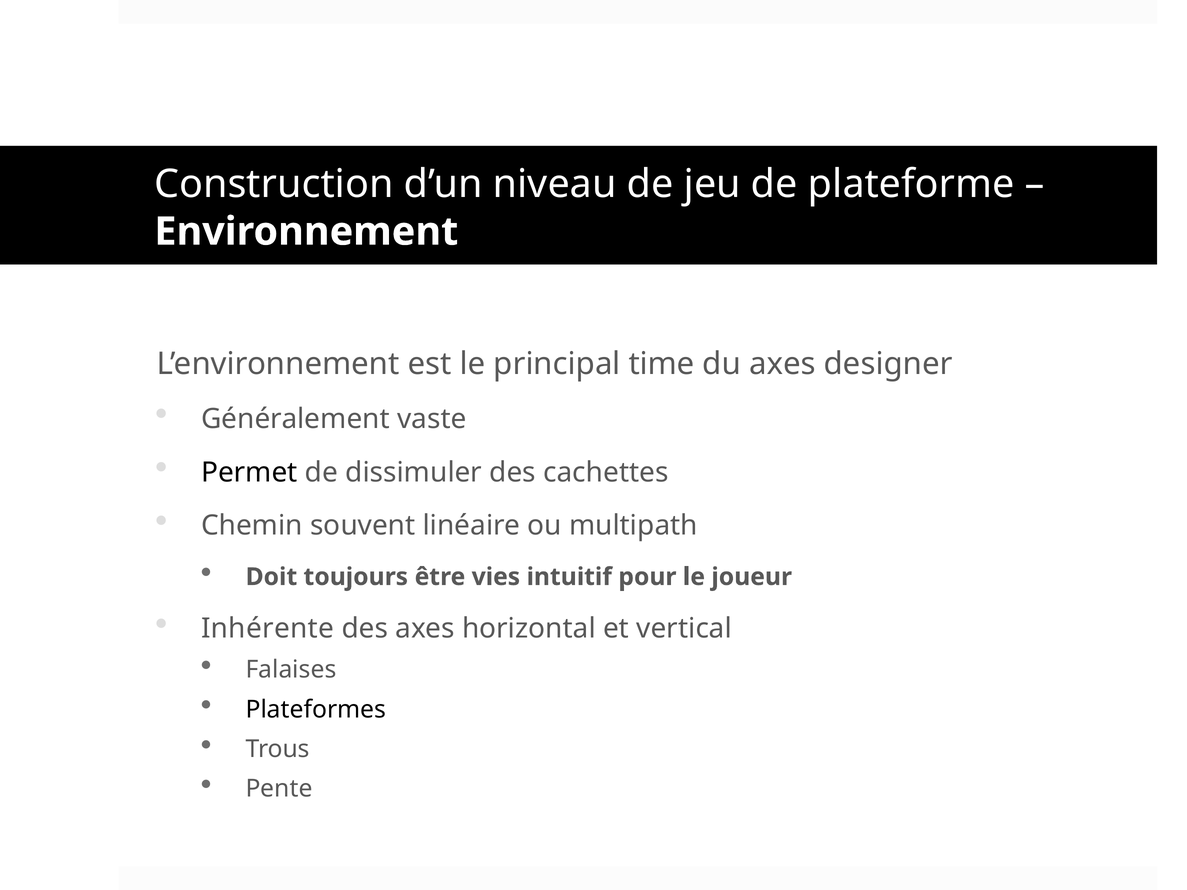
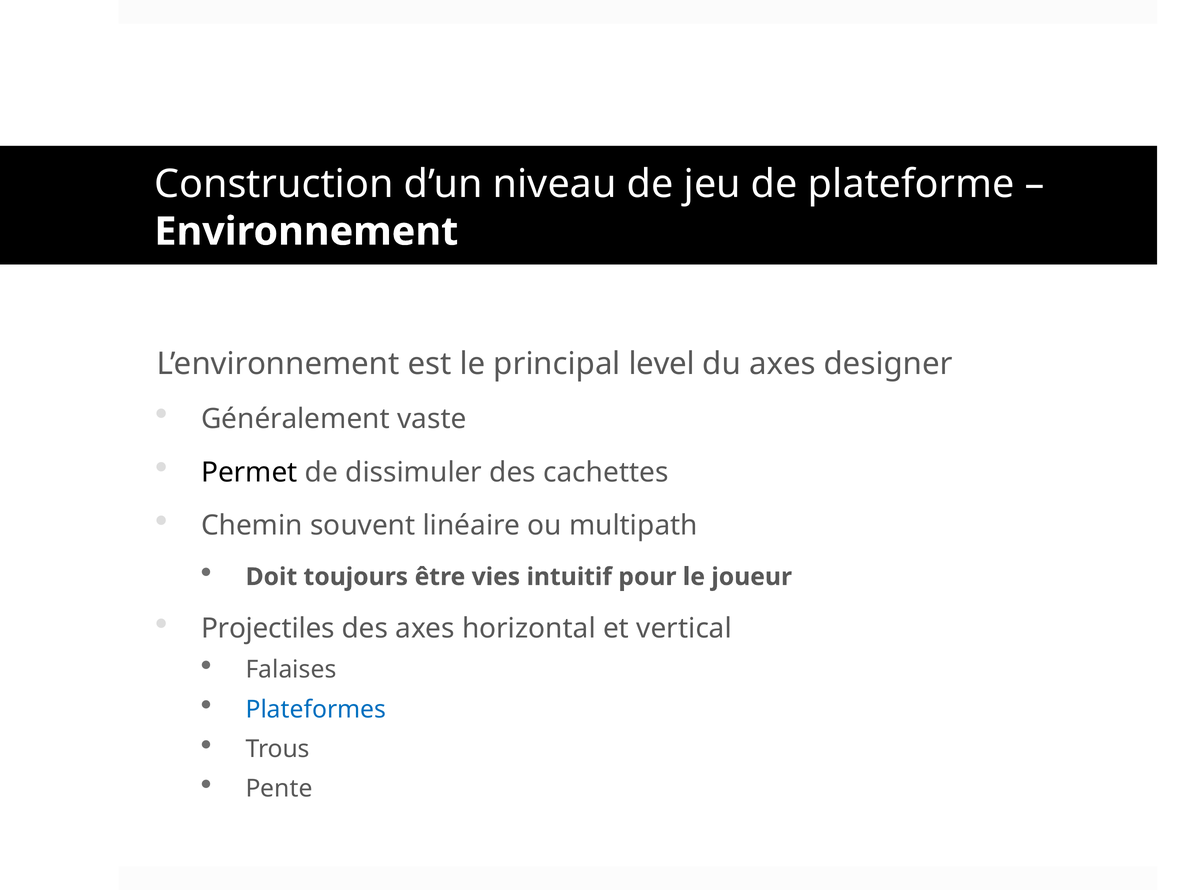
time: time -> level (662, 364)
Inhérente: Inhérente -> Projectiles (268, 629)
Plateformes colour: black -> blue (316, 710)
